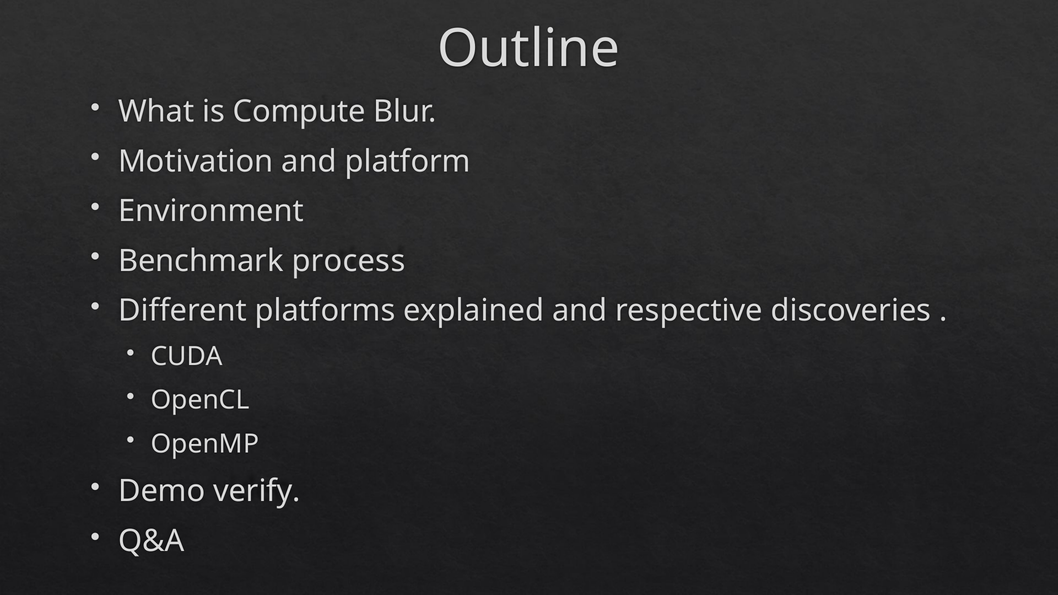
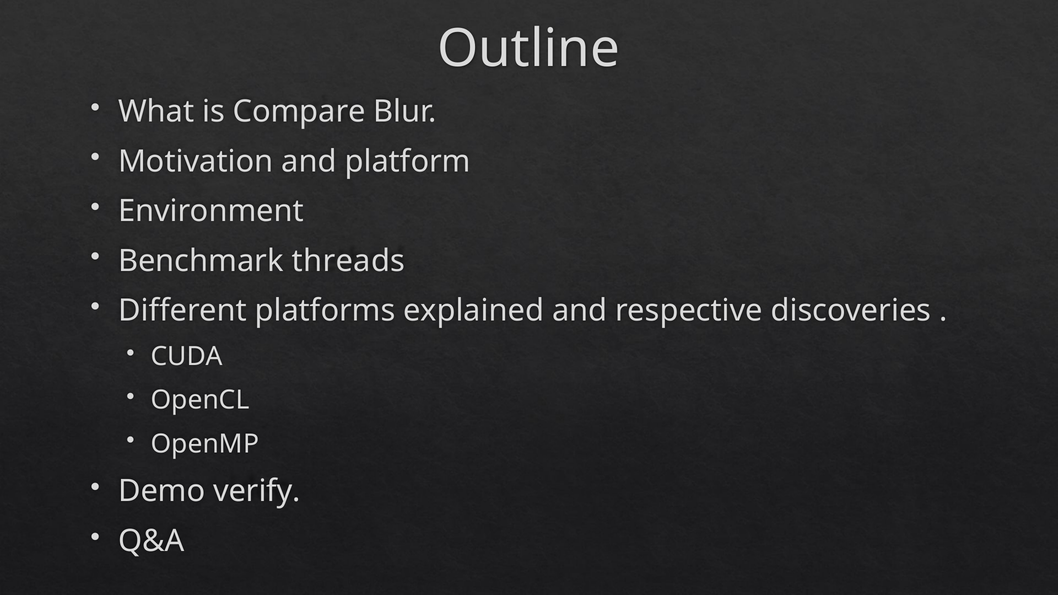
Compute: Compute -> Compare (299, 112)
process: process -> threads (348, 261)
